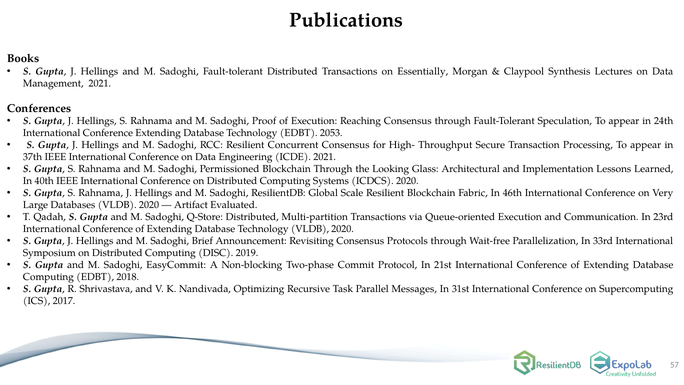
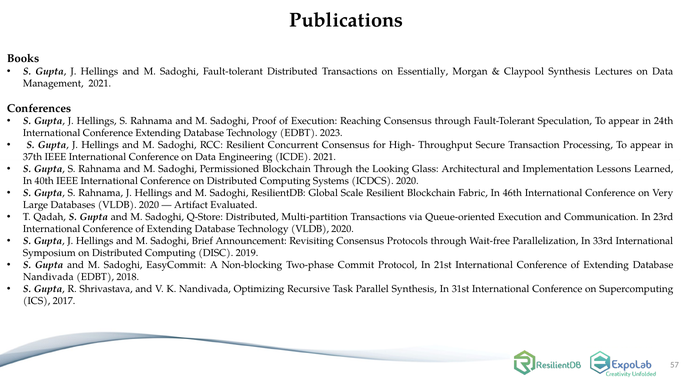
2053: 2053 -> 2023 (331, 133)
Computing: Computing -> Nandivada (48, 277)
Parallel Messages: Messages -> Synthesis (414, 289)
